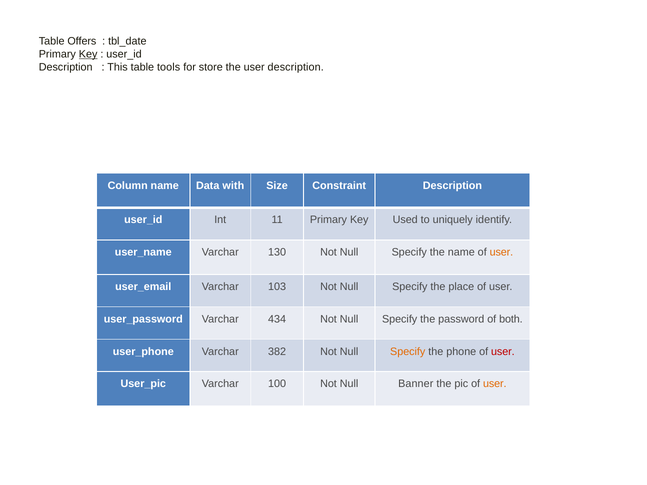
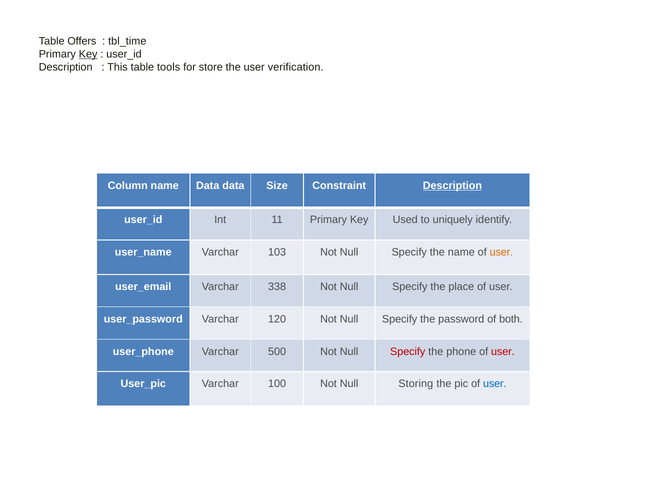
tbl_date: tbl_date -> tbl_time (127, 41)
user description: description -> verification (296, 67)
Data with: with -> data (233, 186)
Description underline: none -> present (452, 186)
130: 130 -> 103 (277, 252)
103: 103 -> 338 (277, 287)
434: 434 -> 120 (277, 319)
382: 382 -> 500 (277, 352)
Specify colour: orange -> red (408, 352)
Banner: Banner -> Storing (416, 384)
user colour: orange -> blue (495, 384)
